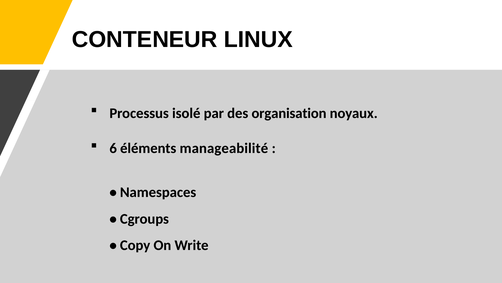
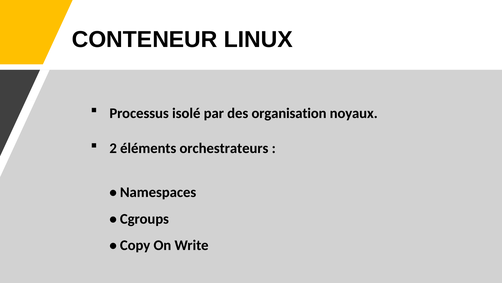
6: 6 -> 2 (113, 148)
manageabilité: manageabilité -> orchestrateurs (224, 148)
